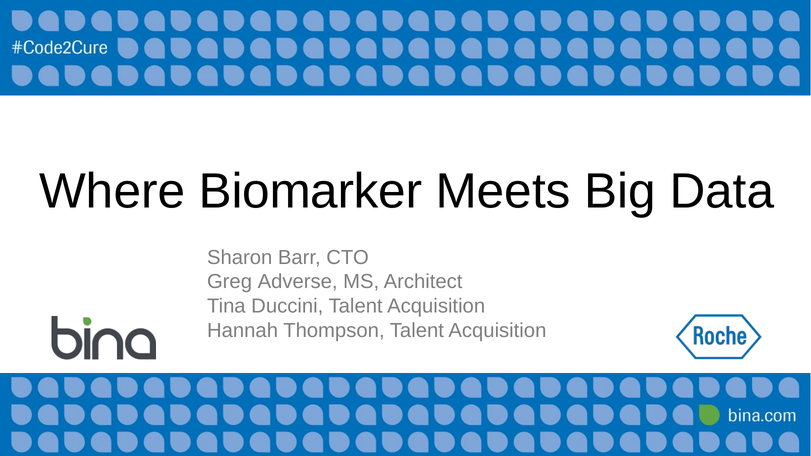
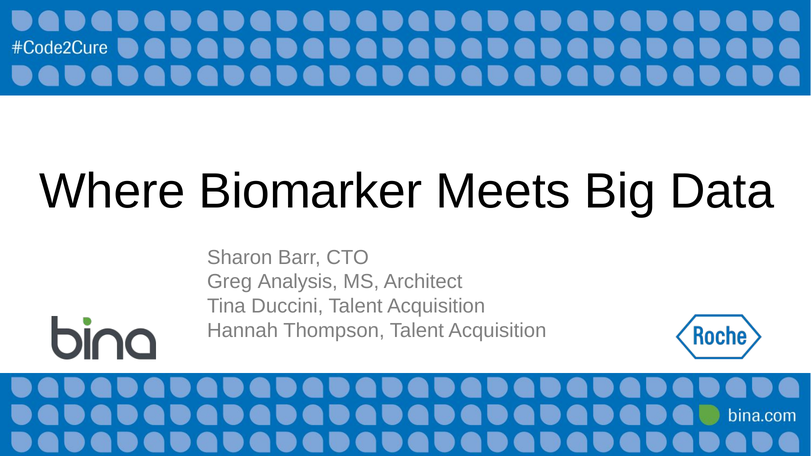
Adverse: Adverse -> Analysis (298, 282)
